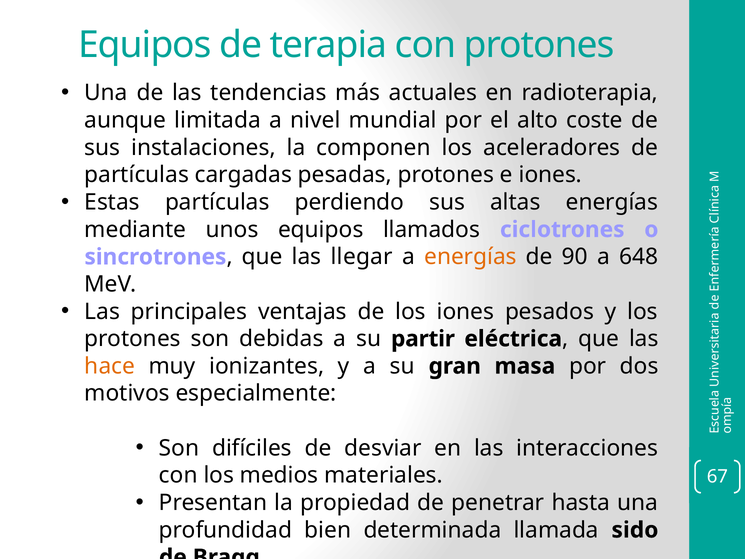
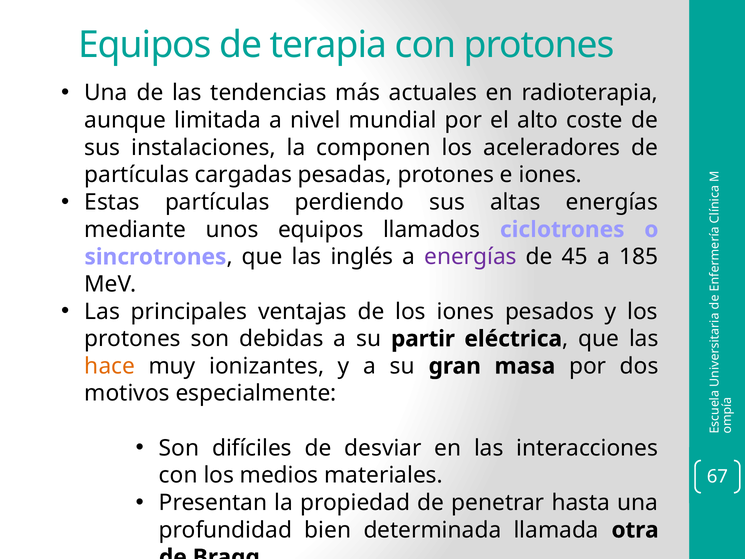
llegar: llegar -> inglés (362, 257)
energías colour: orange -> purple (470, 257)
90: 90 -> 45 (575, 257)
648: 648 -> 185 (639, 257)
sido: sido -> otra (635, 530)
